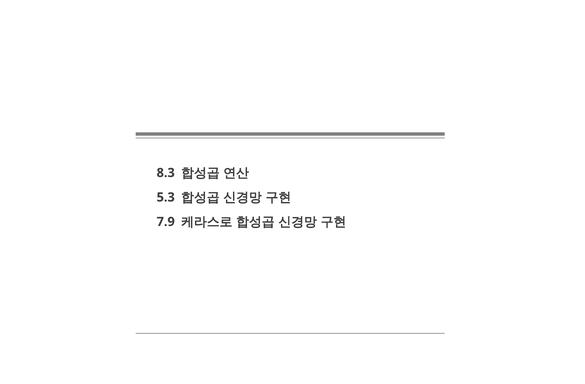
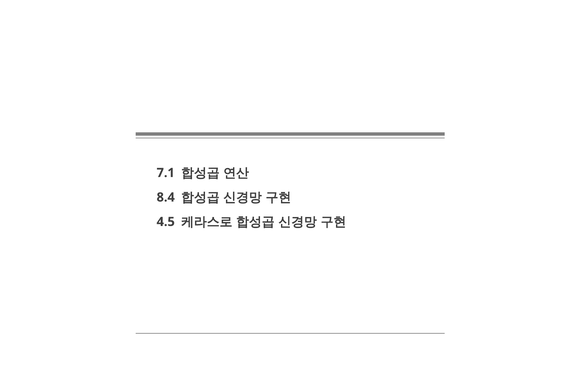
8.3: 8.3 -> 7.1 (166, 173)
5.3: 5.3 -> 8.4 (166, 197)
7.9: 7.9 -> 4.5 (166, 222)
